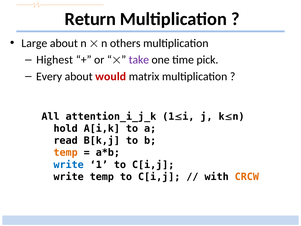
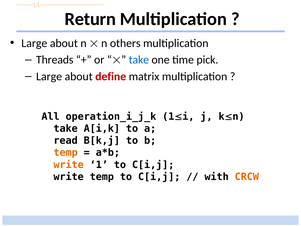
Highest: Highest -> Threads (55, 60)
take colour: purple -> blue (139, 60)
Every: Every -> Large (49, 76)
would: would -> define (111, 76)
attention_i_j_k: attention_i_j_k -> operation_i_j_k (111, 116)
hold: hold -> take (66, 128)
write colour: blue -> orange (69, 165)
